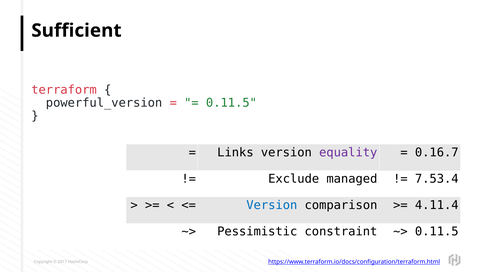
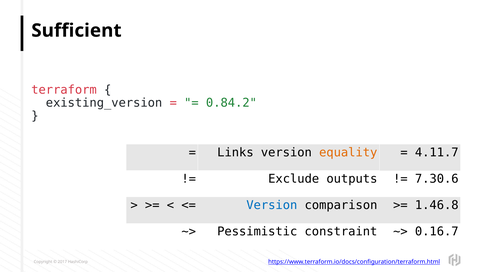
powerful_version: powerful_version -> existing_version (104, 103)
0.11.5: 0.11.5 -> 0.84.2 (231, 103)
equality colour: purple -> orange (348, 153)
0.16.7: 0.16.7 -> 4.11.7 (437, 153)
managed: managed -> outputs (352, 179)
7.53.4: 7.53.4 -> 7.30.6 (437, 179)
4.11.4: 4.11.4 -> 1.46.8 (437, 205)
0.11.5: 0.11.5 -> 0.16.7 (437, 232)
